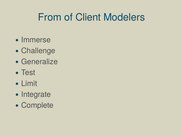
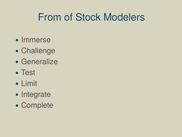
Client: Client -> Stock (88, 17)
